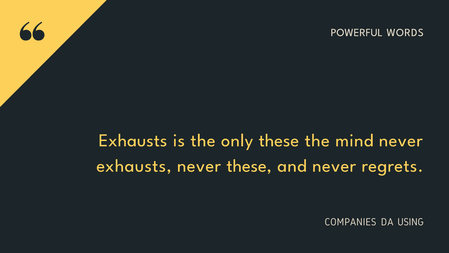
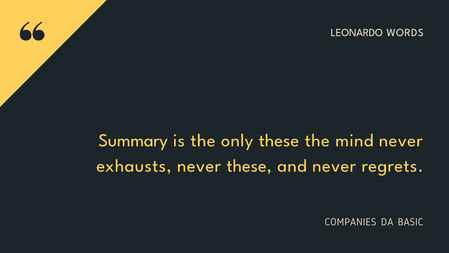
POWERFUL: POWERFUL -> LEONARDO (357, 32)
Exhausts: Exhausts -> Summary (133, 140)
USING: USING -> BASIC (411, 222)
